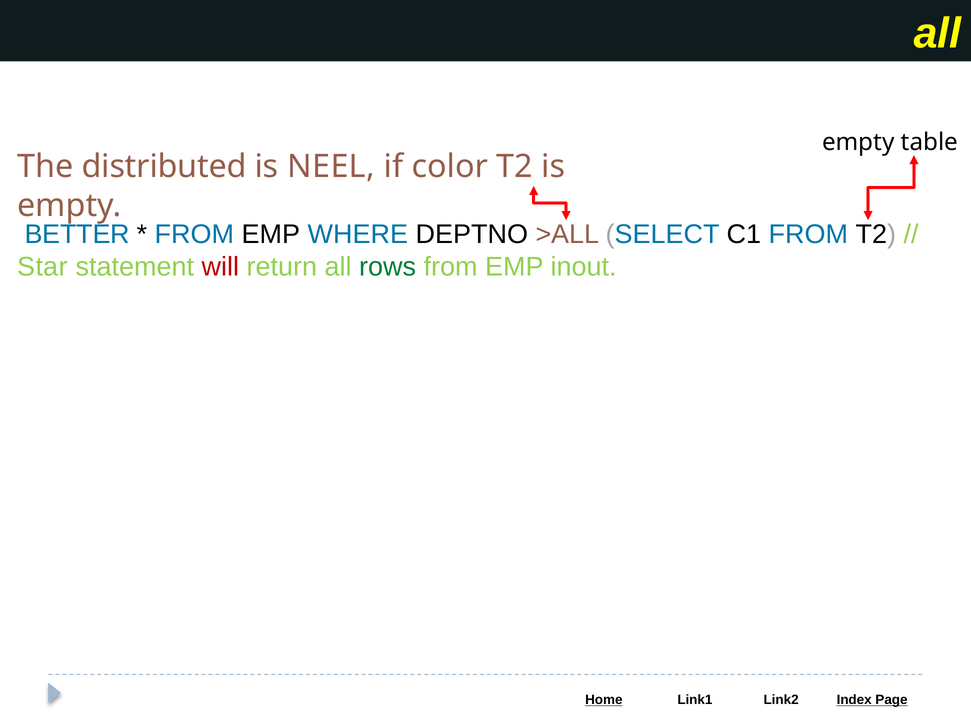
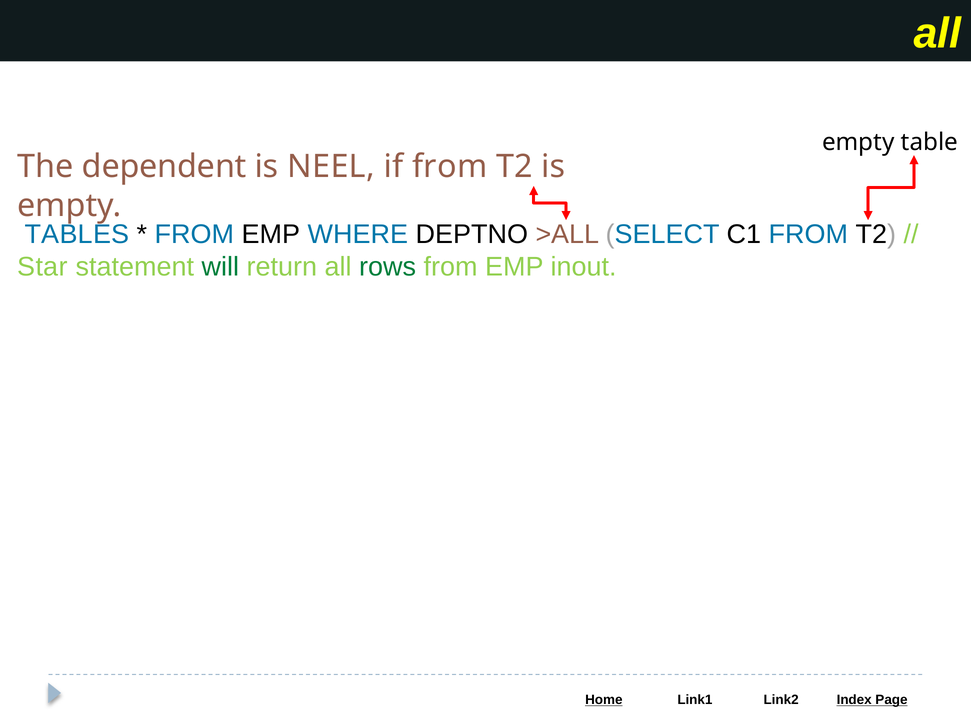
distributed: distributed -> dependent (164, 167)
if color: color -> from (450, 167)
BETTER: BETTER -> TABLES (77, 235)
will colour: red -> green (221, 267)
